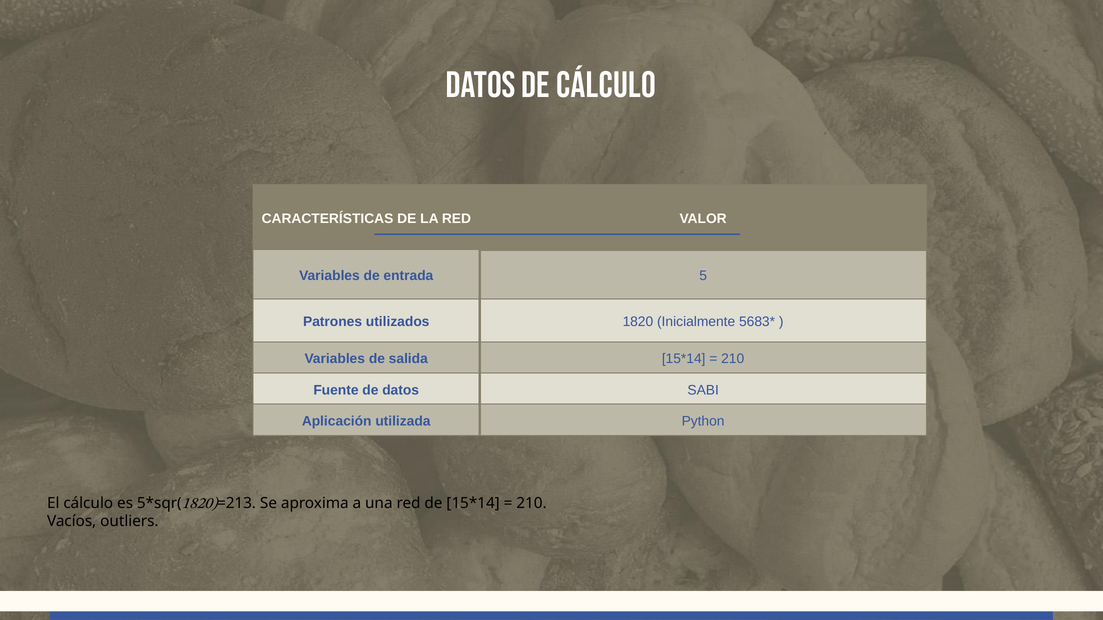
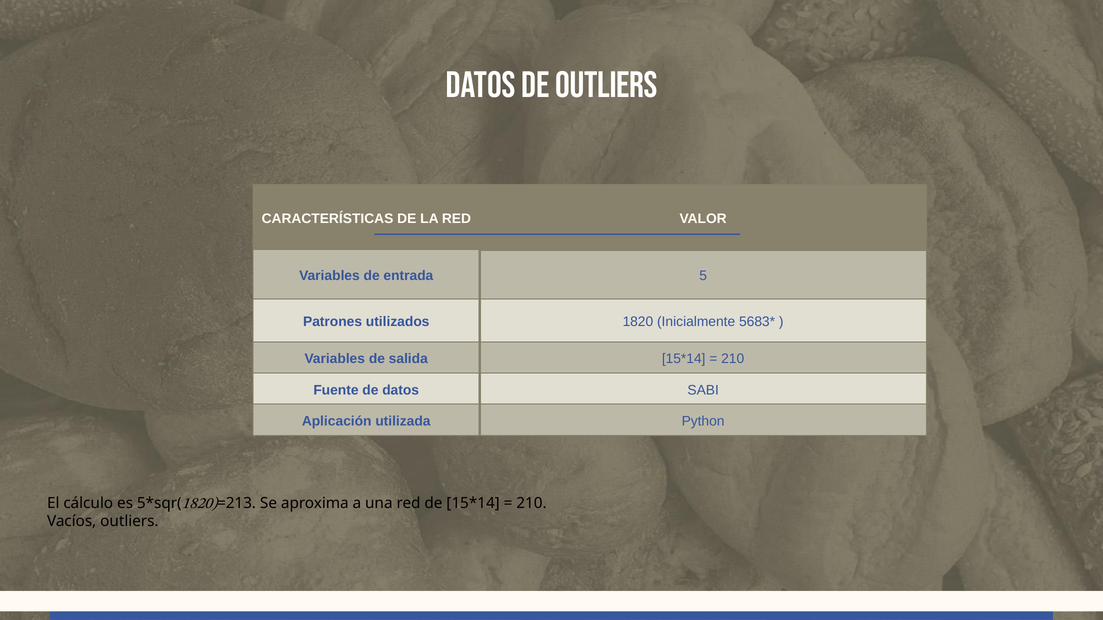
de cálculo: cálculo -> outliers (606, 85)
